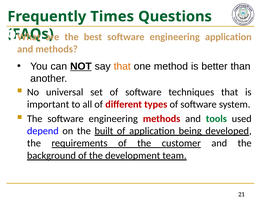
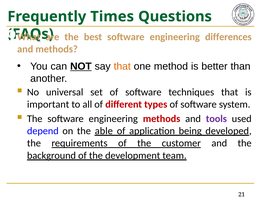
engineering application: application -> differences (228, 37)
tools colour: green -> purple (216, 119)
built: built -> able (104, 131)
